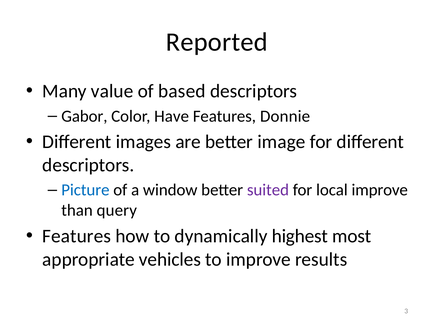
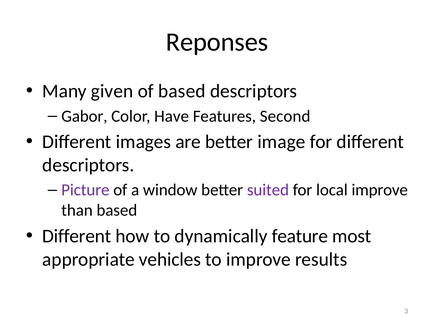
Reported: Reported -> Reponses (217, 42)
value: value -> given (112, 91)
Donnie: Donnie -> Second (285, 116)
Picture colour: blue -> purple (85, 190)
than query: query -> based (117, 210)
Features: Features -> Different (77, 236)
highest: highest -> feature (300, 236)
